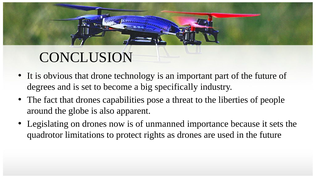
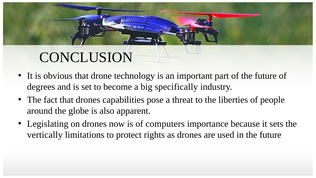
unmanned: unmanned -> computers (165, 124)
quadrotor: quadrotor -> vertically (45, 135)
